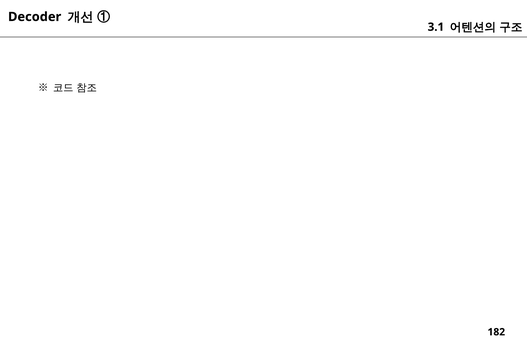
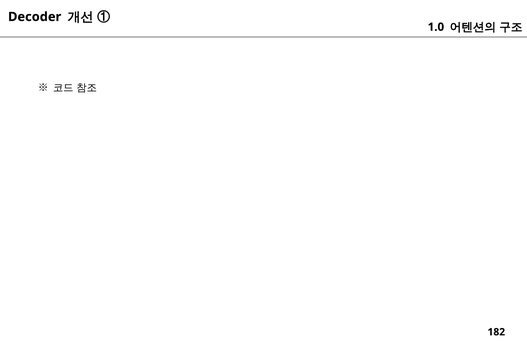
3.1: 3.1 -> 1.0 (436, 27)
